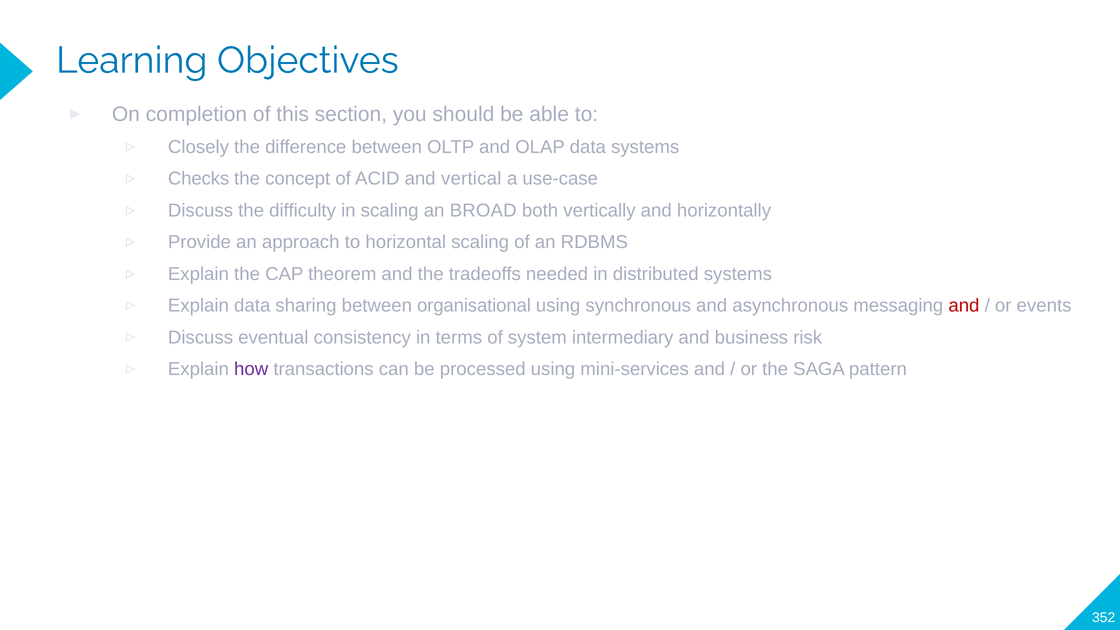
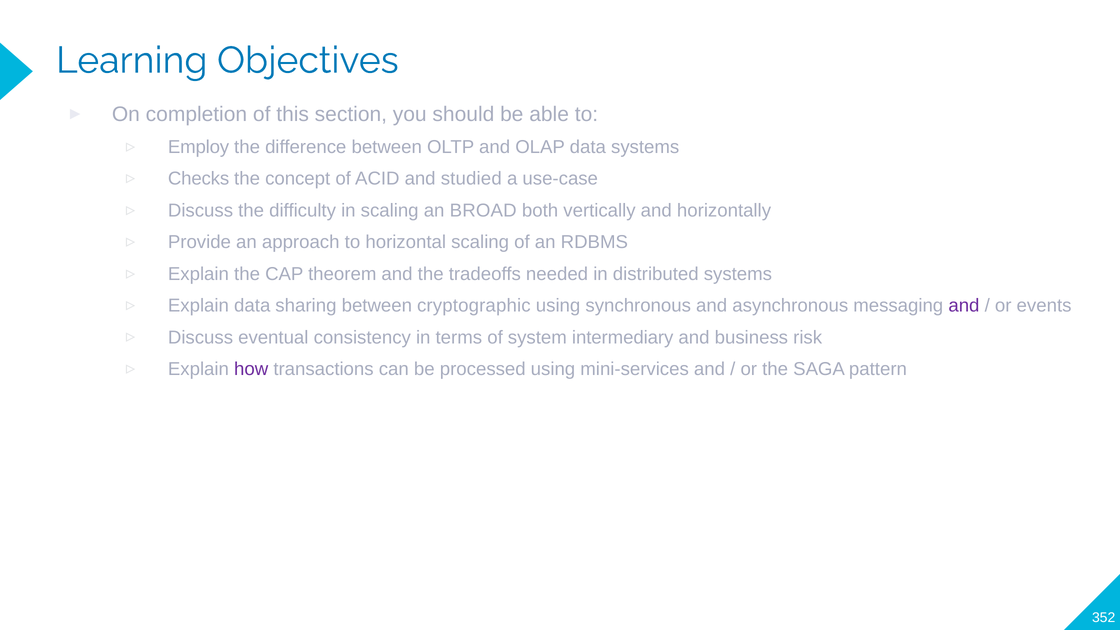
Closely: Closely -> Employ (199, 147)
vertical: vertical -> studied (471, 179)
organisational: organisational -> cryptographic (474, 306)
and colour: red -> purple (964, 306)
